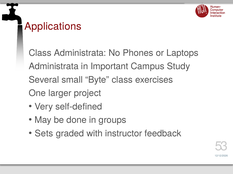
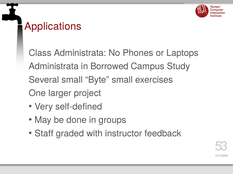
Important: Important -> Borrowed (109, 67)
Byte class: class -> small (122, 80)
Sets: Sets -> Staff (44, 134)
